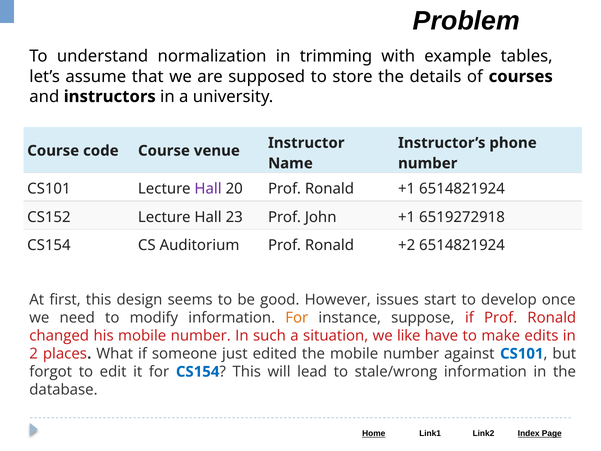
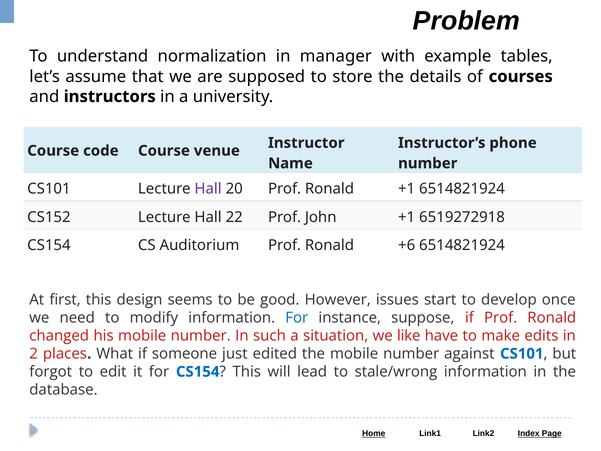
trimming: trimming -> manager (336, 56)
23: 23 -> 22 (234, 217)
+2: +2 -> +6 (407, 245)
For colour: orange -> blue (297, 317)
